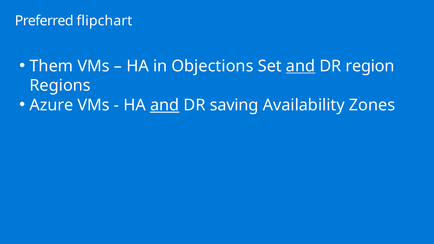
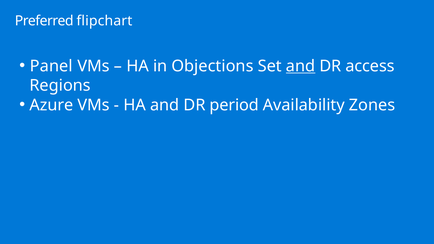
Them: Them -> Panel (51, 66)
region: region -> access (370, 66)
and underline: present -> none (165, 105)
saving: saving -> period (234, 105)
